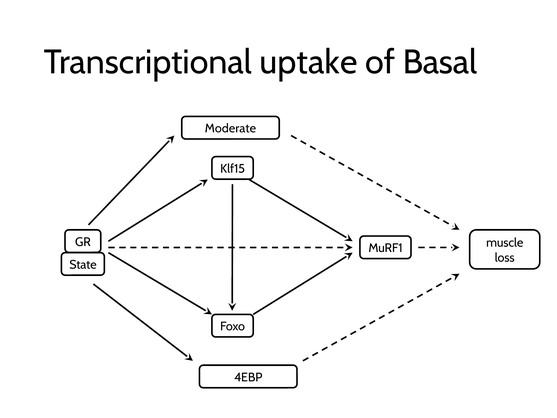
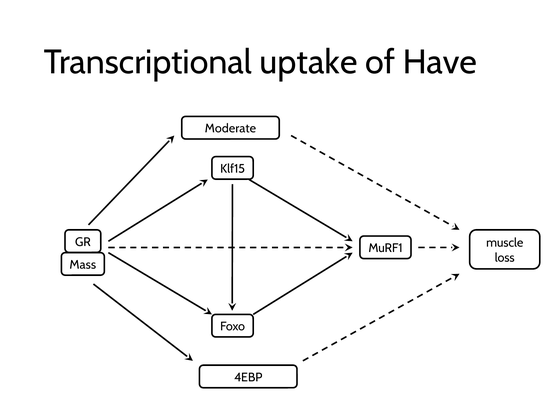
Basal: Basal -> Have (440, 62)
State: State -> Mass (83, 265)
